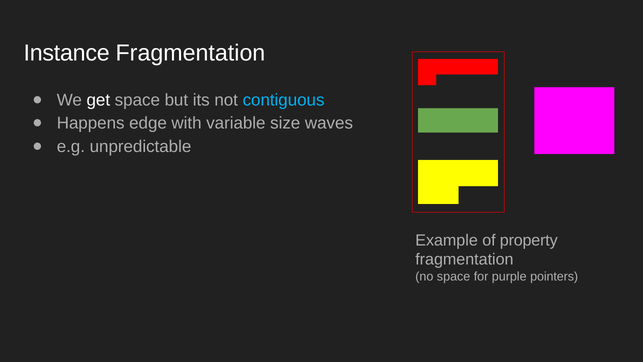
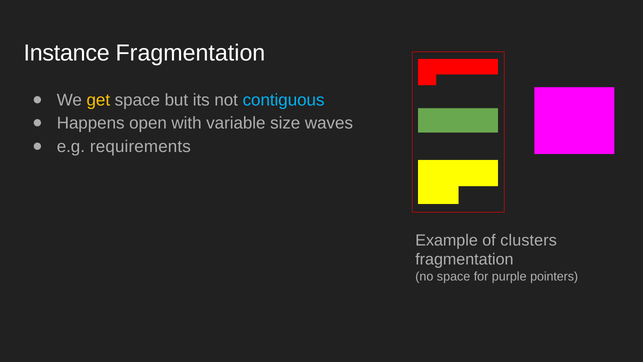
get colour: white -> yellow (98, 100)
edge: edge -> open (148, 123)
unpredictable: unpredictable -> requirements (140, 147)
property: property -> clusters (529, 240)
